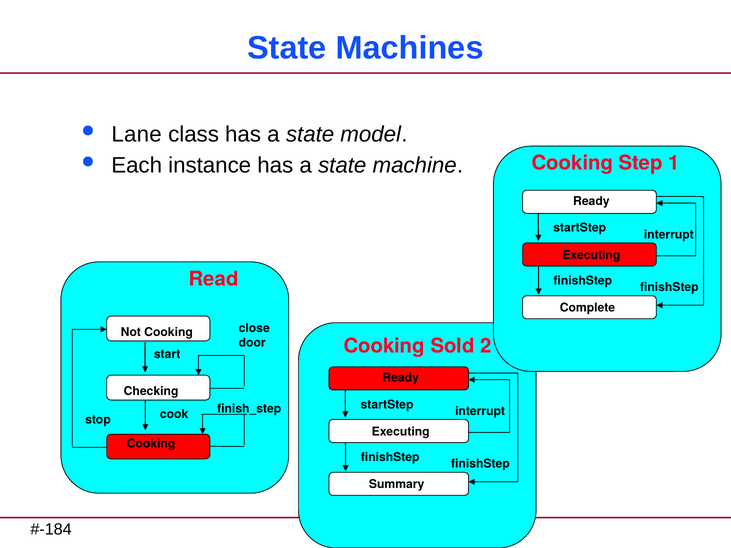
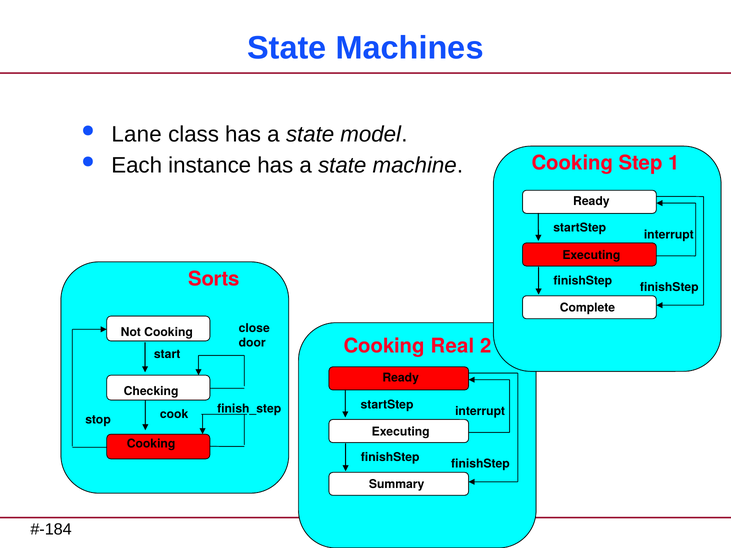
Read: Read -> Sorts (214, 279)
Sold: Sold -> Real (452, 346)
